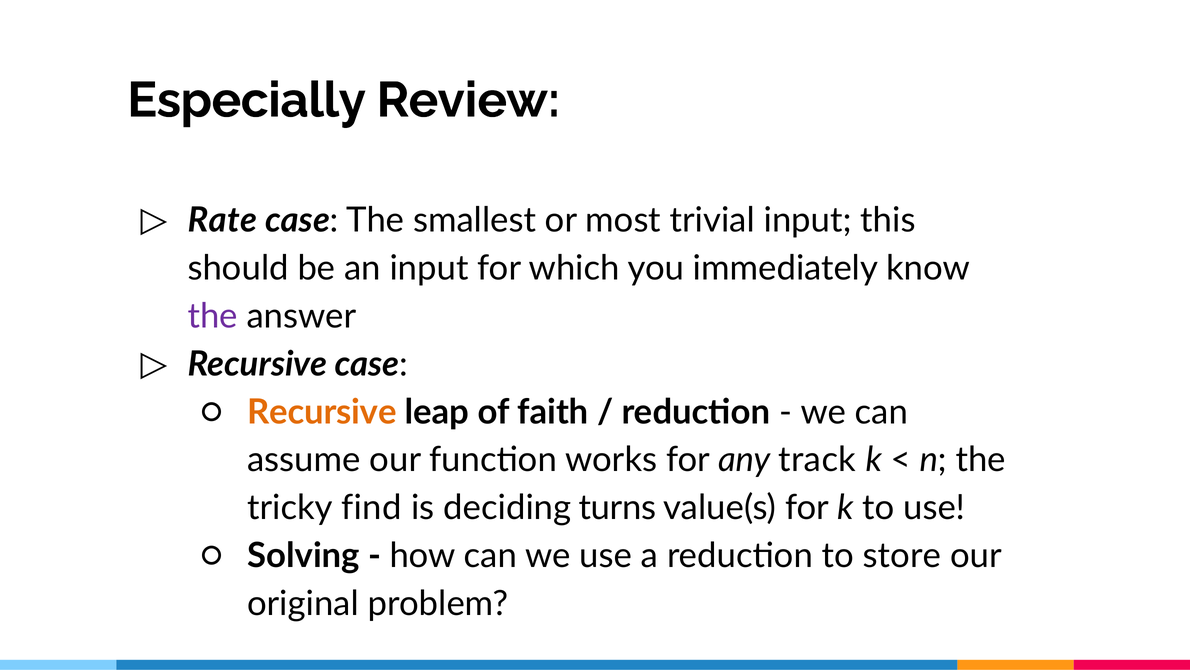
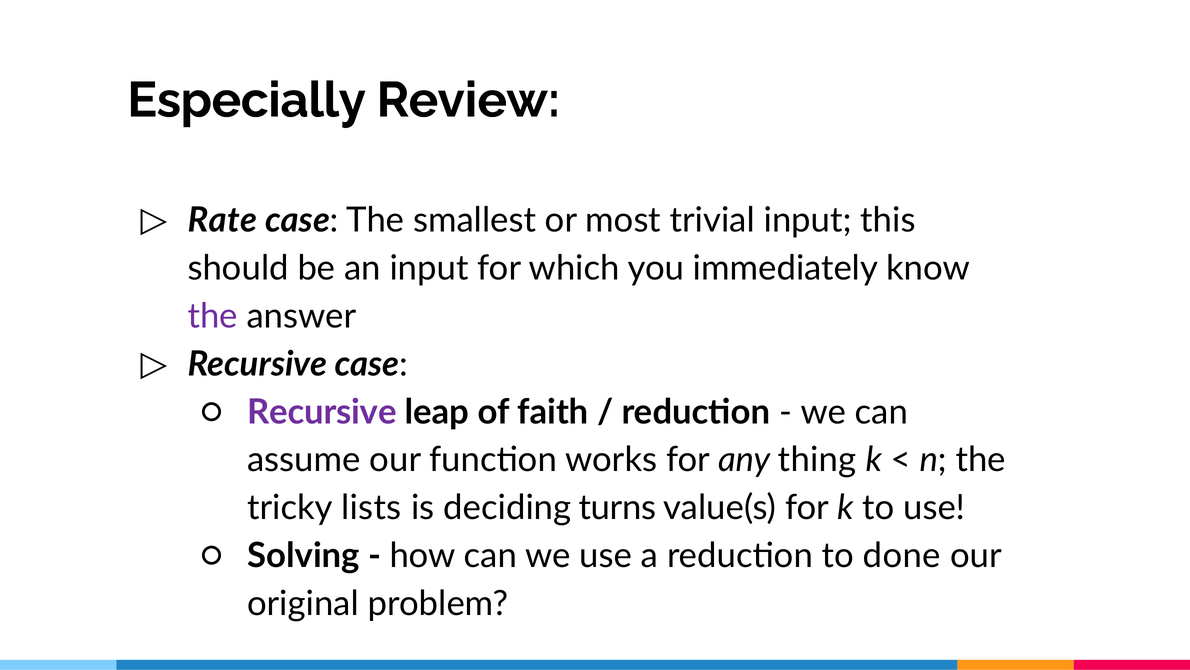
Recursive colour: orange -> purple (322, 412)
track: track -> thing (817, 460)
find: find -> lists (371, 507)
store: store -> done (902, 555)
